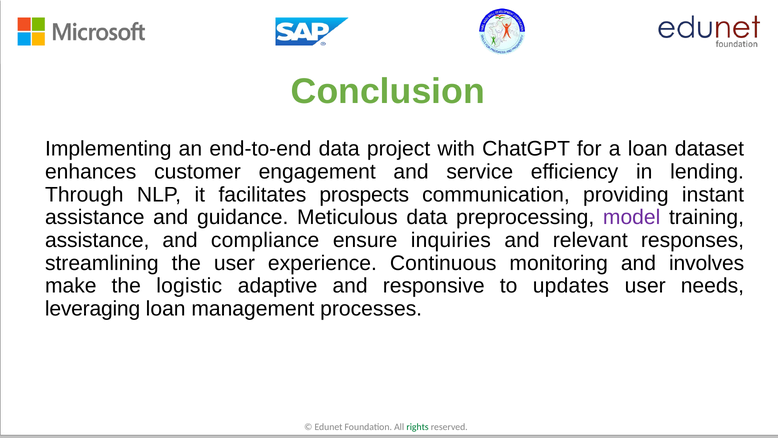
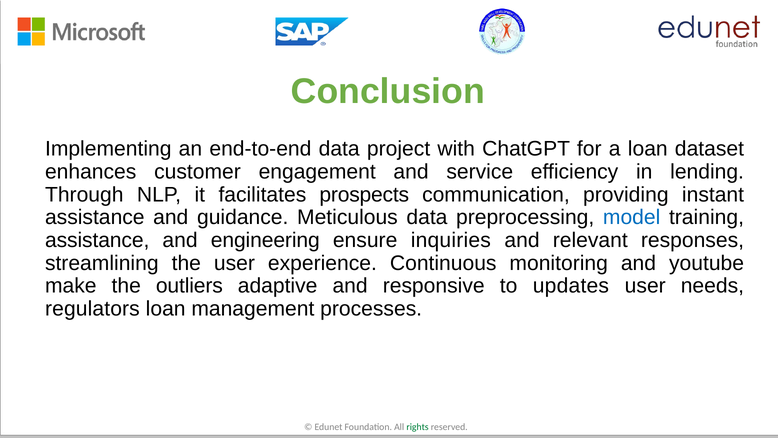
model colour: purple -> blue (632, 217)
compliance: compliance -> engineering (265, 240)
involves: involves -> youtube (707, 263)
logistic: logistic -> outliers (189, 286)
leveraging: leveraging -> regulators (92, 309)
